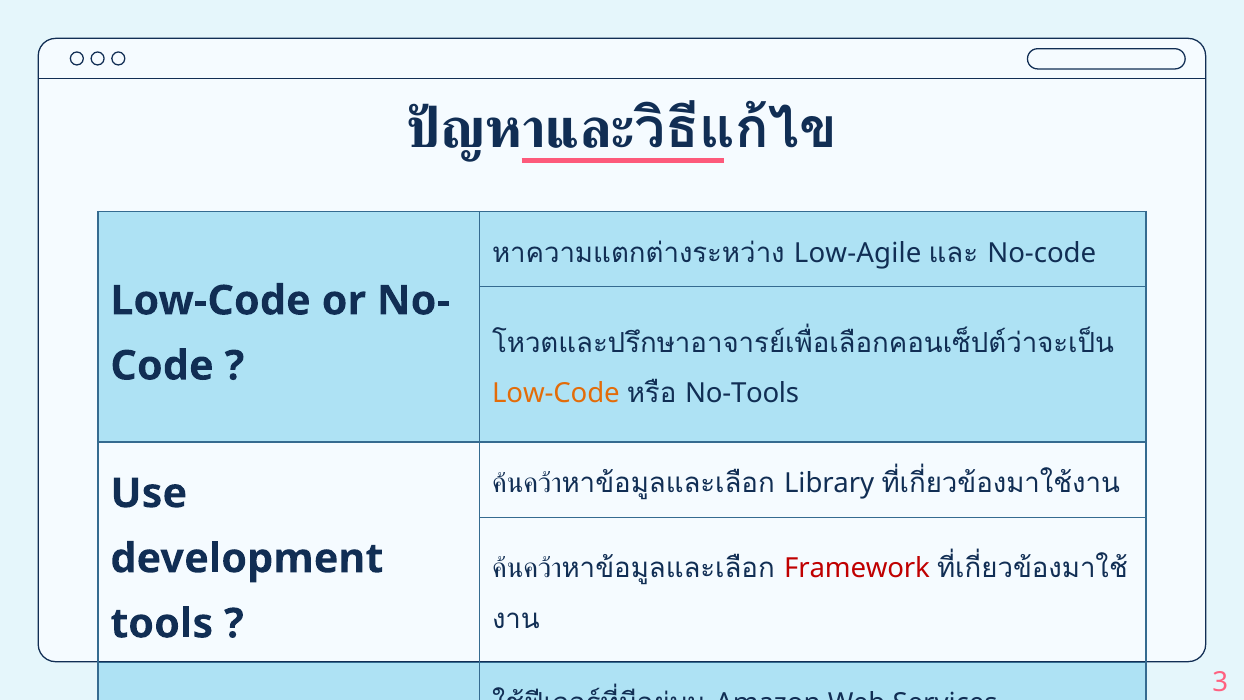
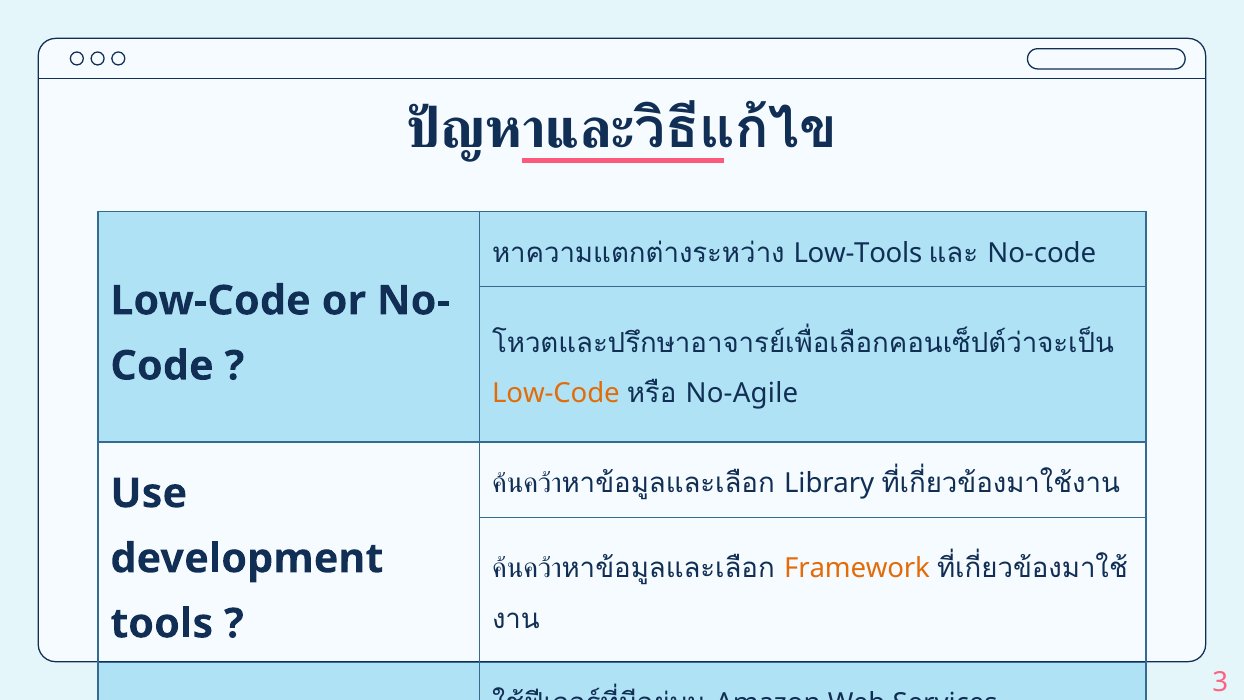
Low-Agile: Low-Agile -> Low-Tools (858, 253)
No-Tools: No-Tools -> No-Agile (742, 393)
Framework colour: red -> orange (857, 568)
